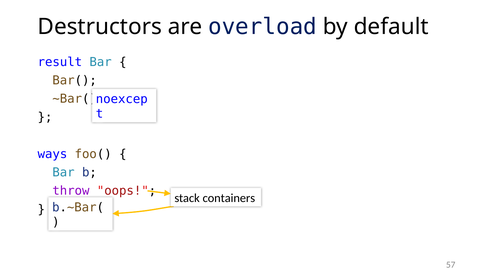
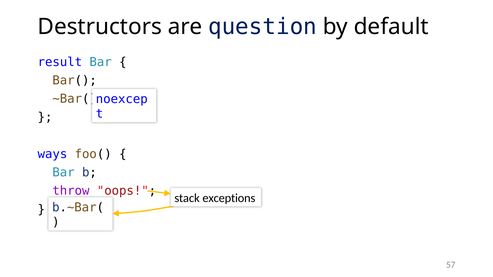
overload: overload -> question (262, 27)
containers: containers -> exceptions (229, 198)
